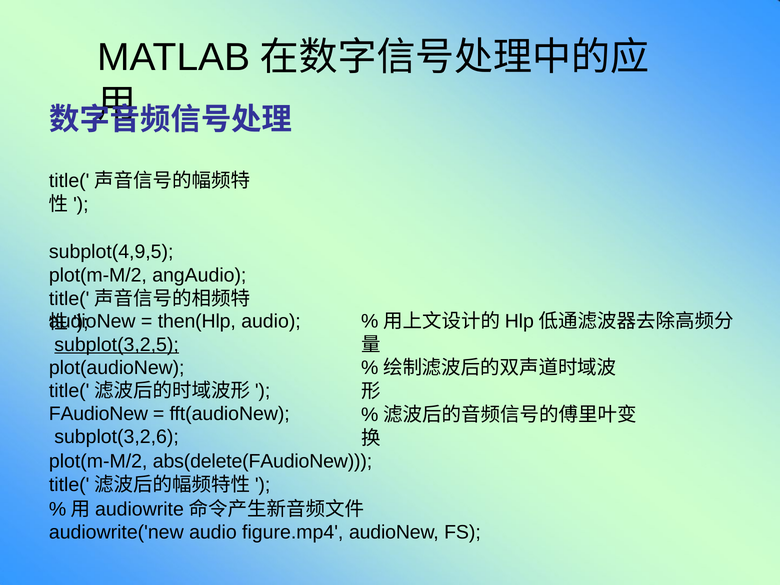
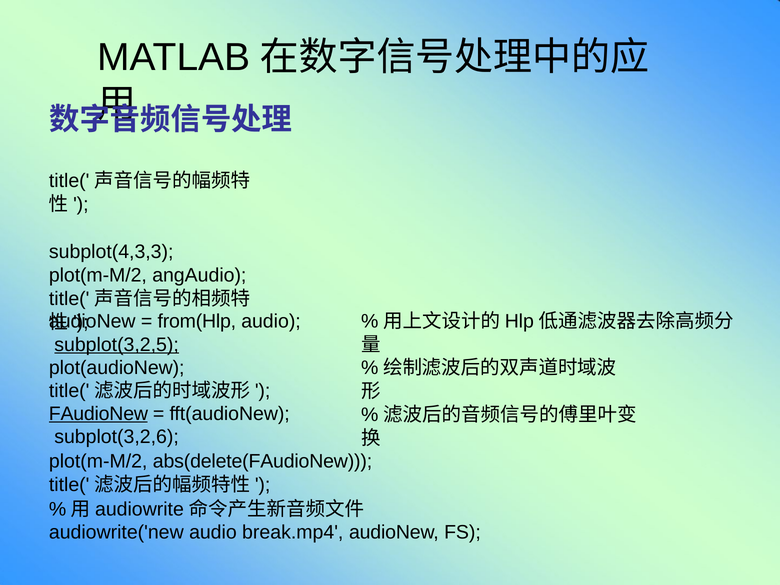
subplot(4,9,5: subplot(4,9,5 -> subplot(4,3,3 (111, 252)
then(Hlp: then(Hlp -> from(Hlp (197, 321)
FAudioNew underline: none -> present (98, 414)
figure.mp4: figure.mp4 -> break.mp4 (293, 532)
